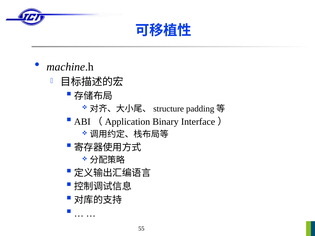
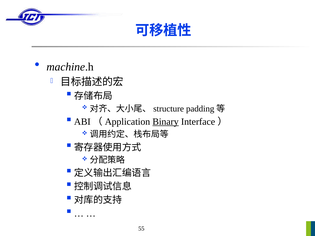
Binary underline: none -> present (166, 122)
